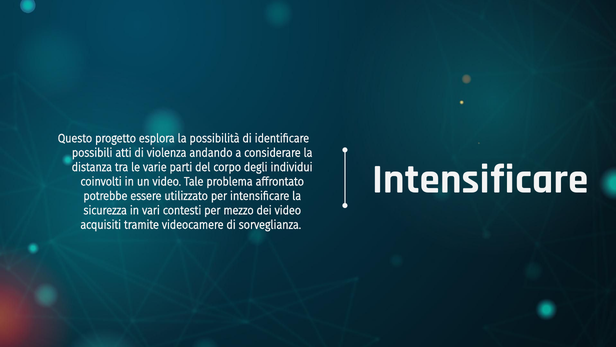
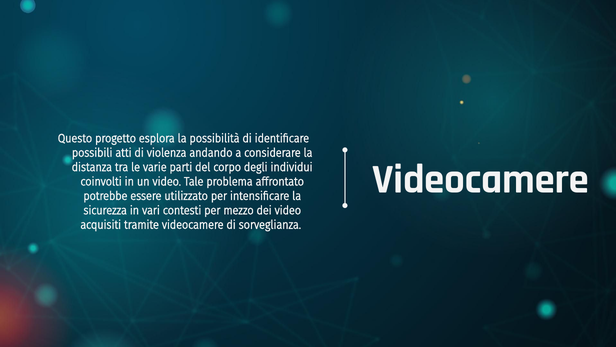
Intensificare: Intensificare -> Videocamere (481, 179)
